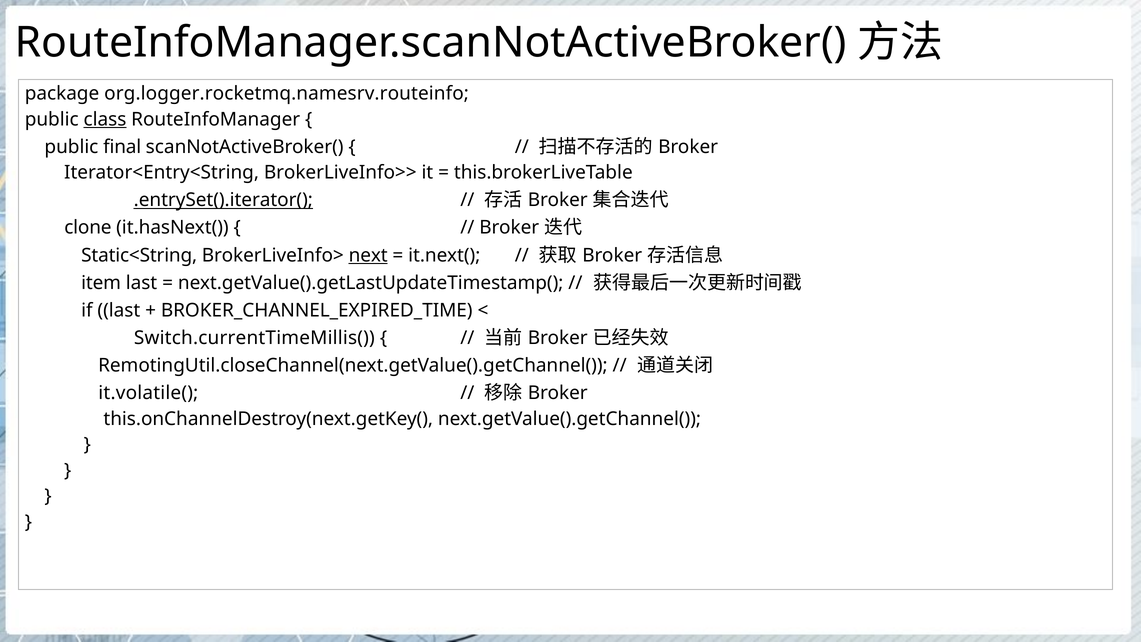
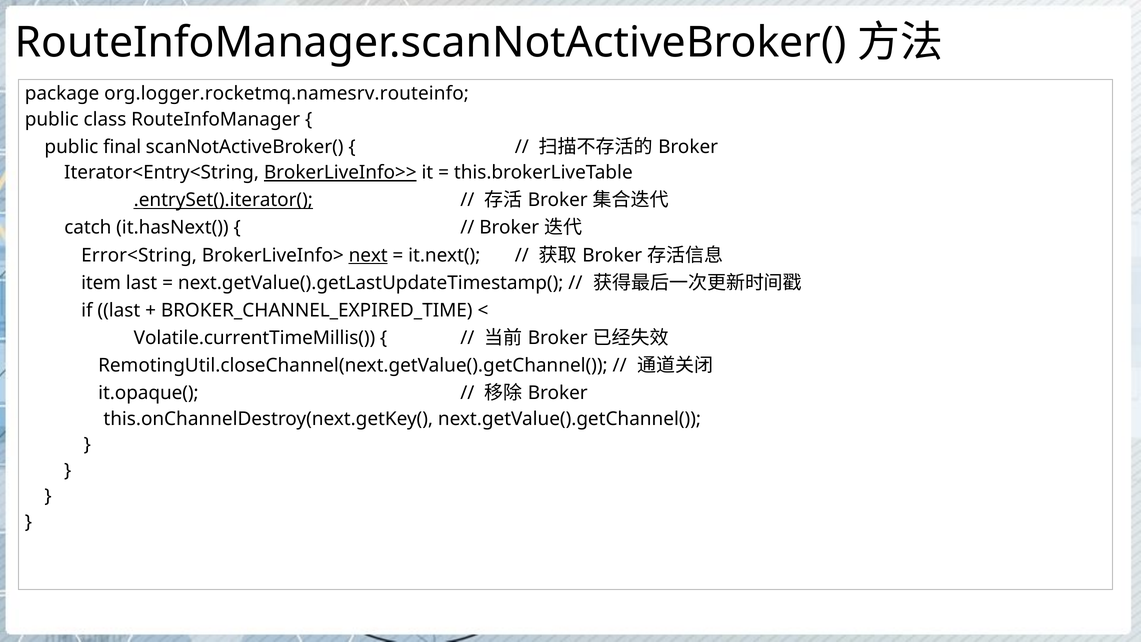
class underline: present -> none (105, 119)
BrokerLiveInfo>> underline: none -> present (340, 173)
clone: clone -> catch (88, 228)
Static<String: Static<String -> Error<String (139, 255)
Switch.currentTimeMillis(: Switch.currentTimeMillis( -> Volatile.currentTimeMillis( (254, 338)
it.volatile(: it.volatile( -> it.opaque( (148, 393)
